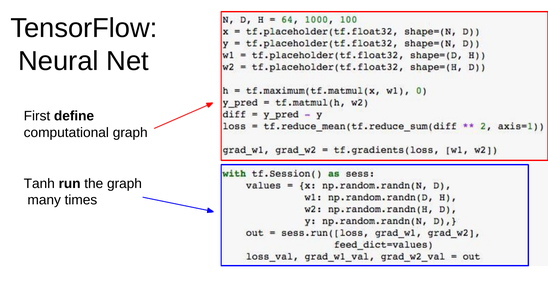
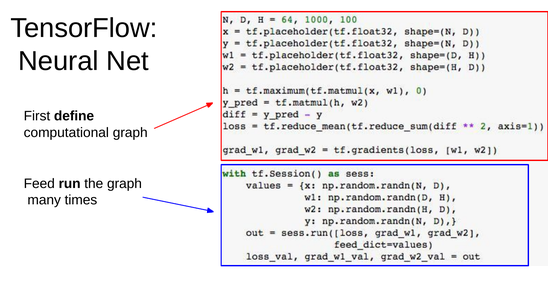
Tanh: Tanh -> Feed (39, 184)
